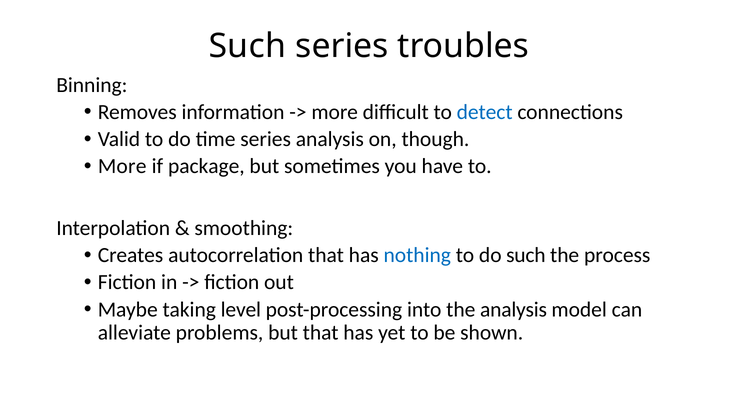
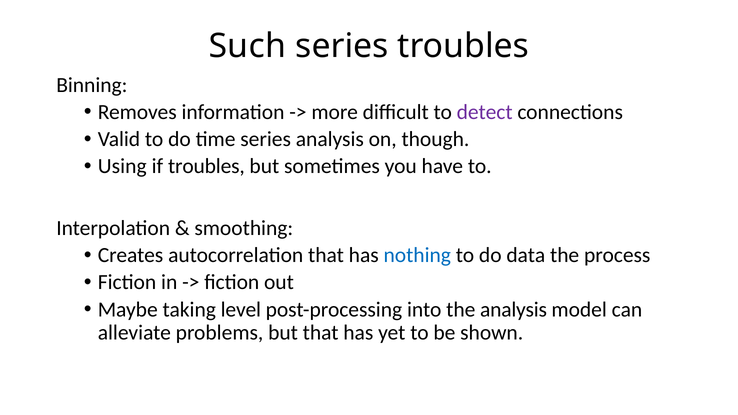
detect colour: blue -> purple (485, 112)
More: More -> Using (122, 166)
if package: package -> troubles (206, 166)
do such: such -> data (526, 255)
